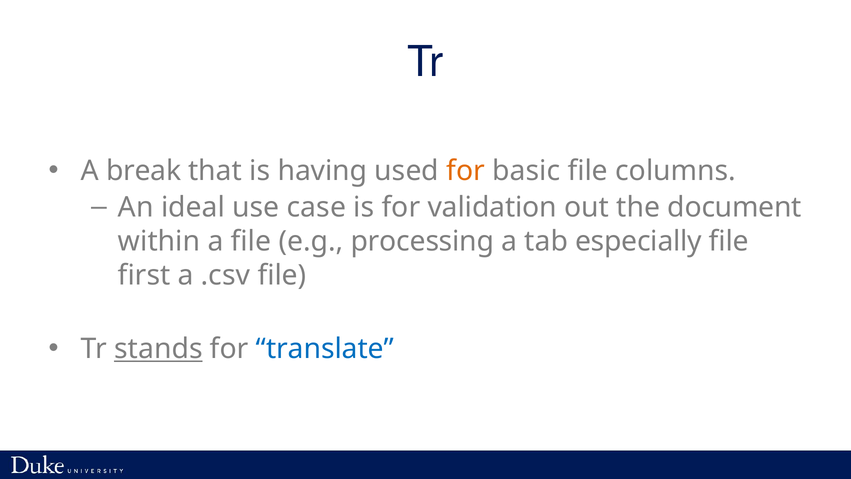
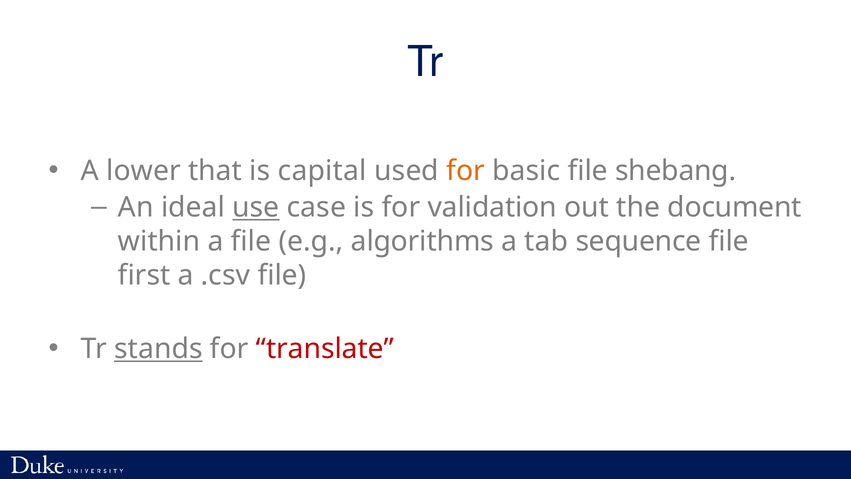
break: break -> lower (144, 171)
having: having -> capital (322, 171)
columns: columns -> shebang (676, 171)
use underline: none -> present (256, 207)
processing: processing -> algorithms (422, 241)
especially: especially -> sequence (638, 241)
translate colour: blue -> red (325, 349)
